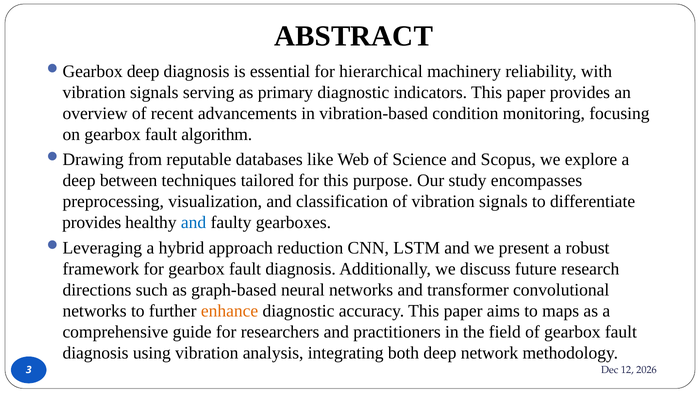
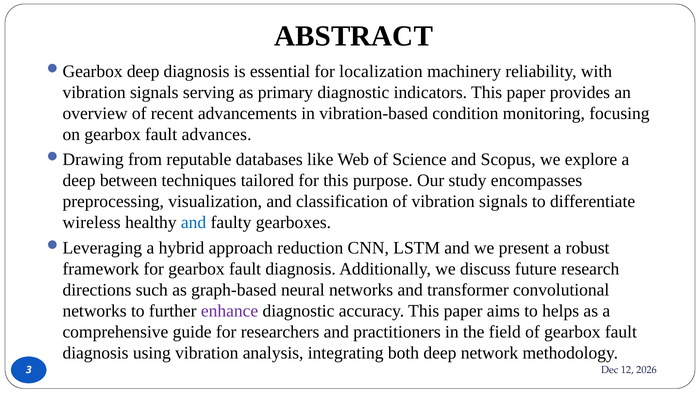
hierarchical: hierarchical -> localization (381, 71)
algorithm: algorithm -> advances (217, 134)
provides: provides -> wireless (92, 223)
enhance colour: orange -> purple (230, 311)
maps: maps -> helps (561, 311)
